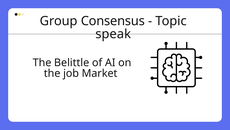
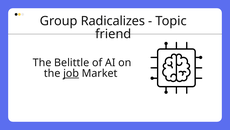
Consensus: Consensus -> Radicalizes (113, 21)
speak: speak -> friend (113, 34)
job underline: none -> present (71, 73)
